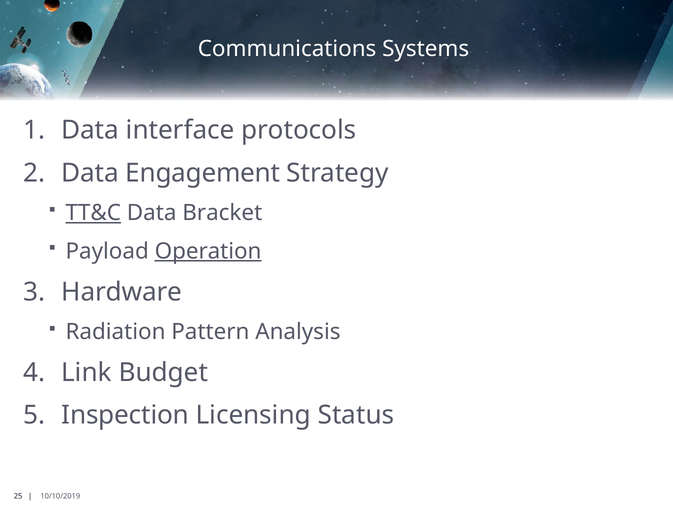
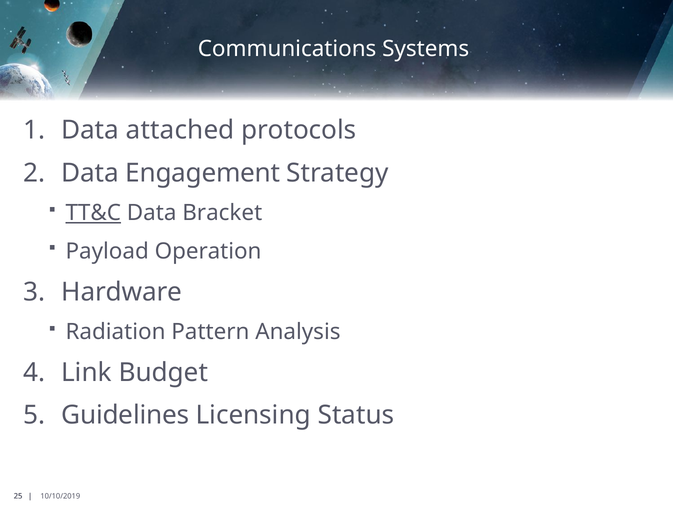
interface: interface -> attached (180, 130)
Operation underline: present -> none (208, 251)
Inspection: Inspection -> Guidelines (125, 415)
